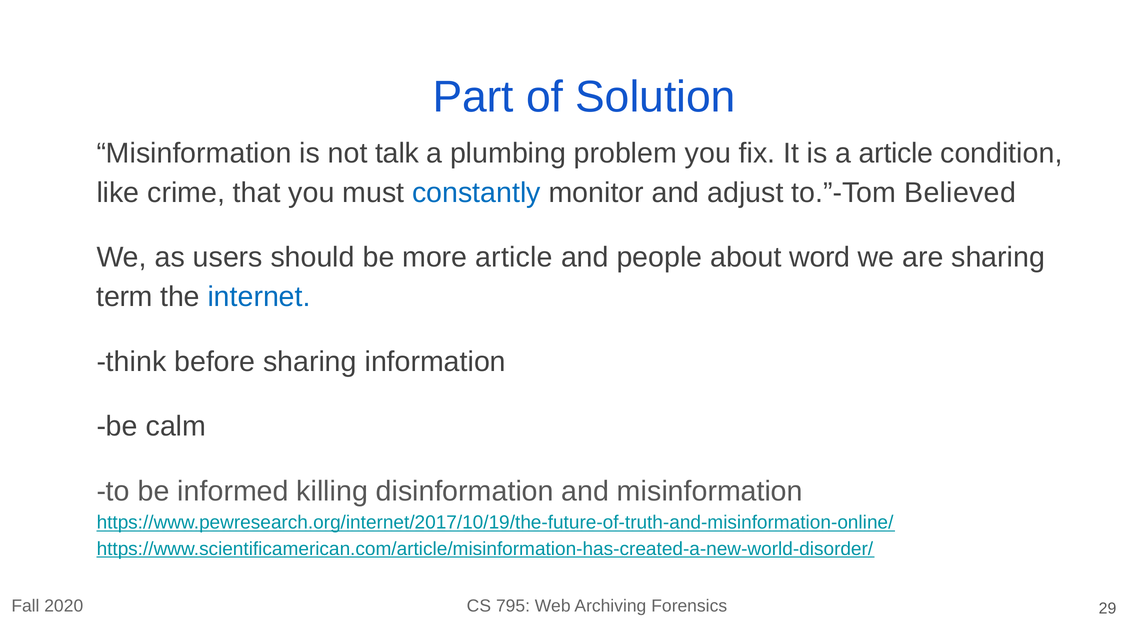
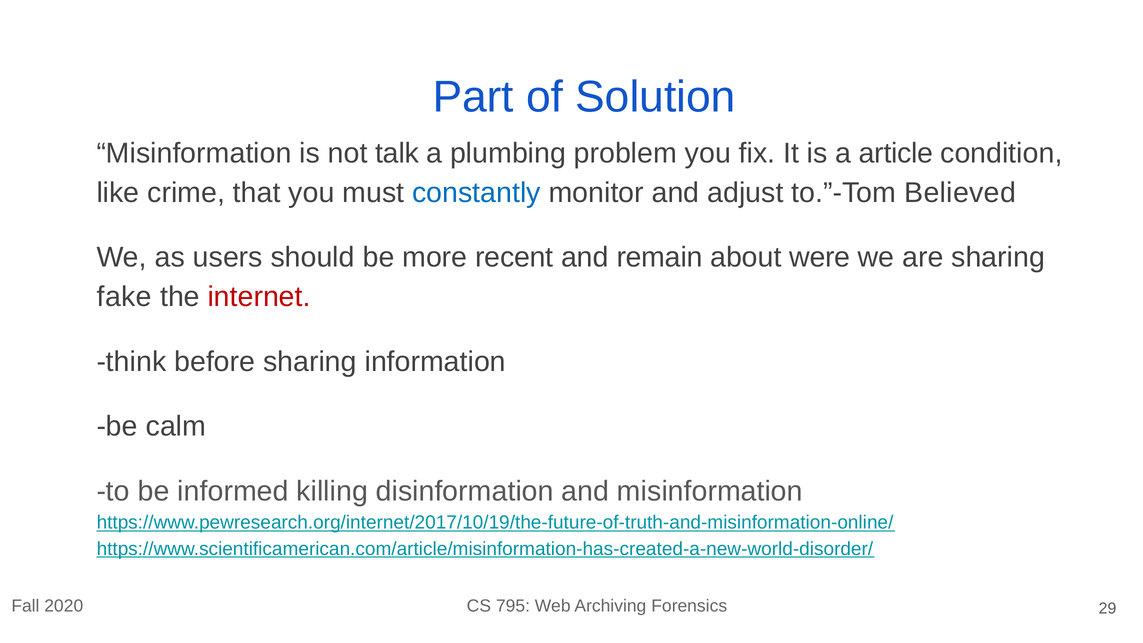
more article: article -> recent (514, 257)
people: people -> remain (660, 257)
word: word -> were (820, 257)
term: term -> fake (124, 297)
internet colour: blue -> red (259, 297)
